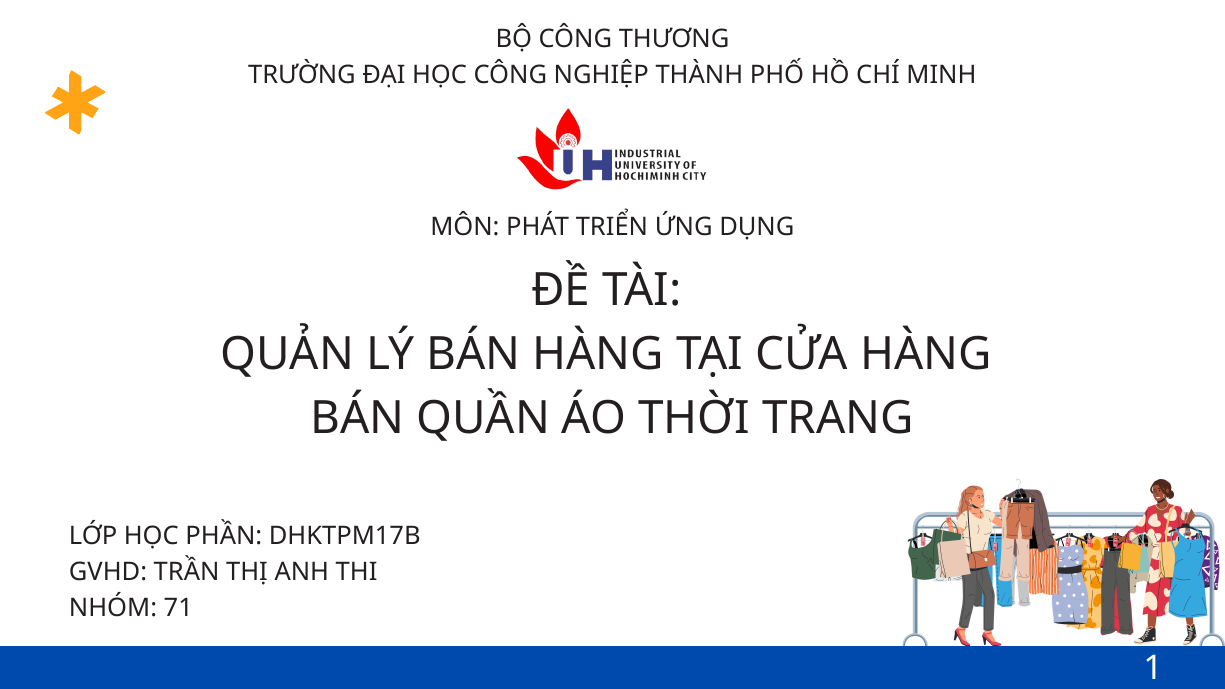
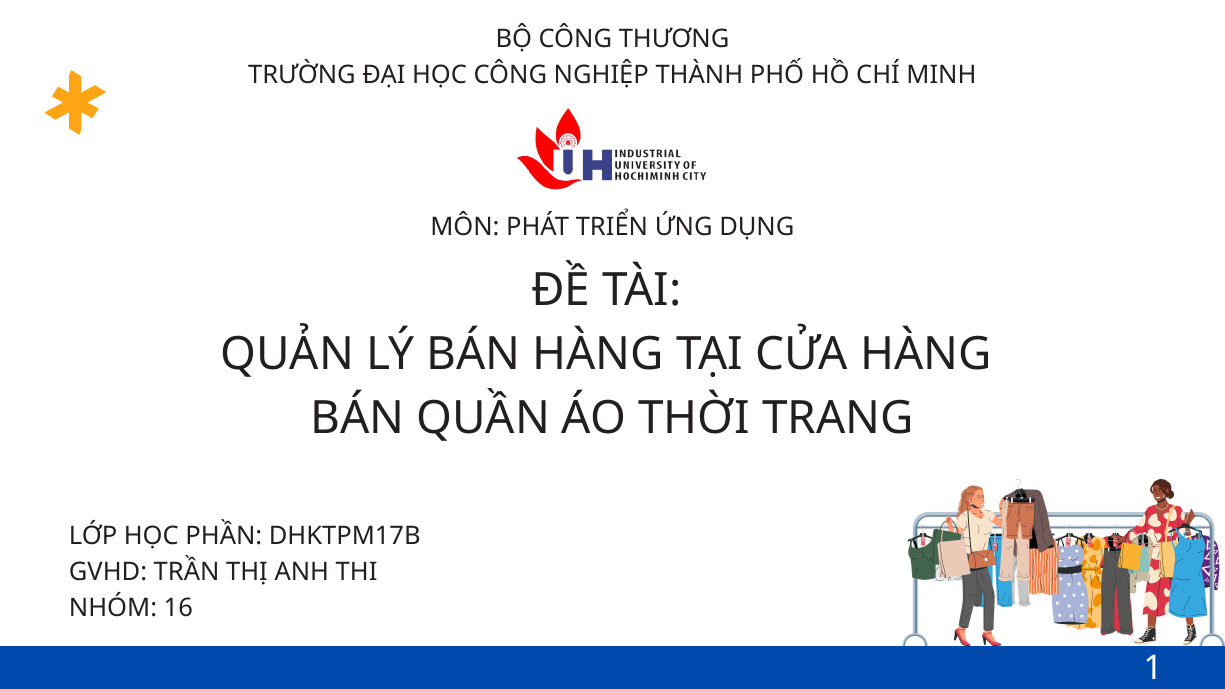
71: 71 -> 16 (178, 608)
